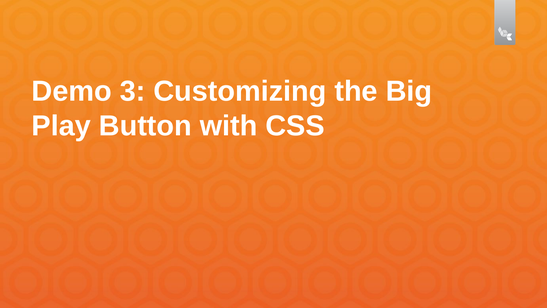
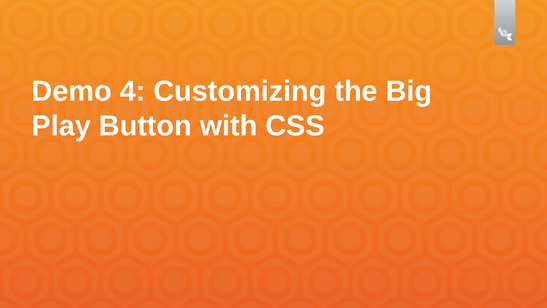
3: 3 -> 4 (133, 91)
